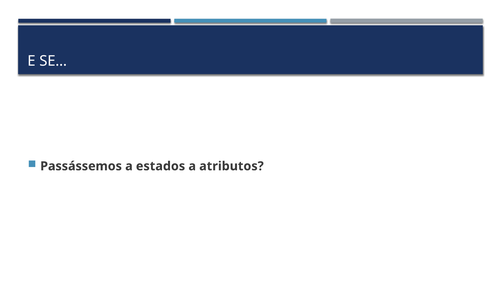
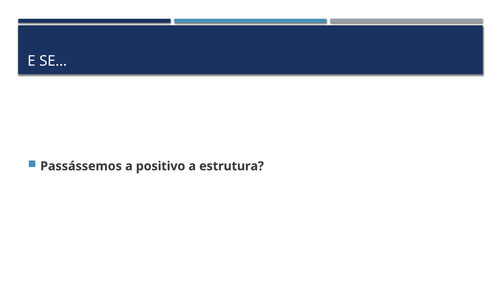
estados: estados -> positivo (161, 166)
atributos: atributos -> estrutura (232, 166)
